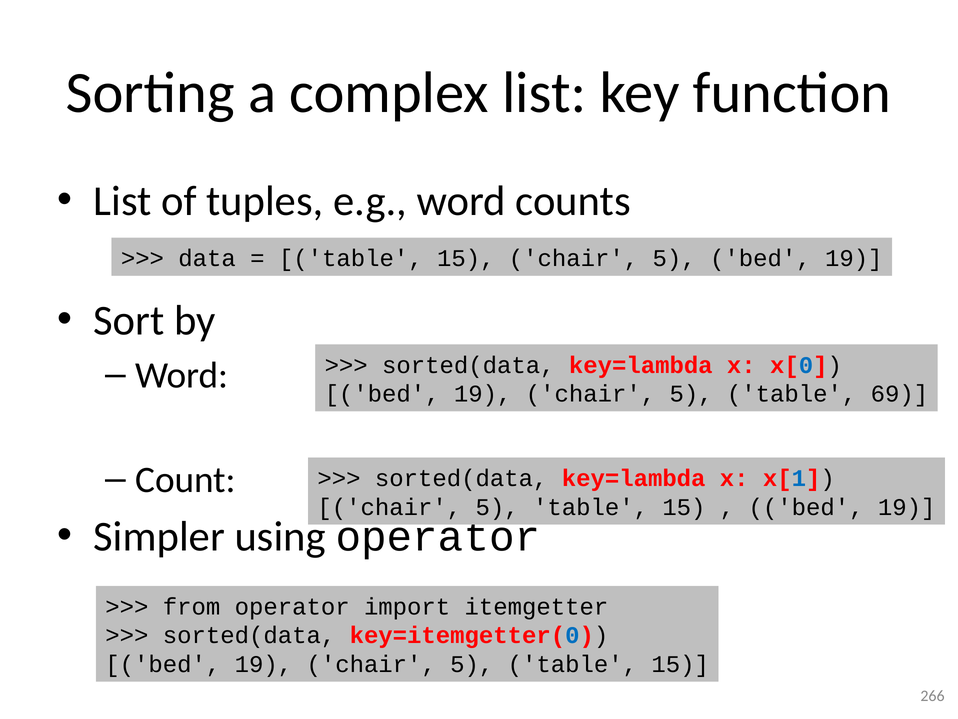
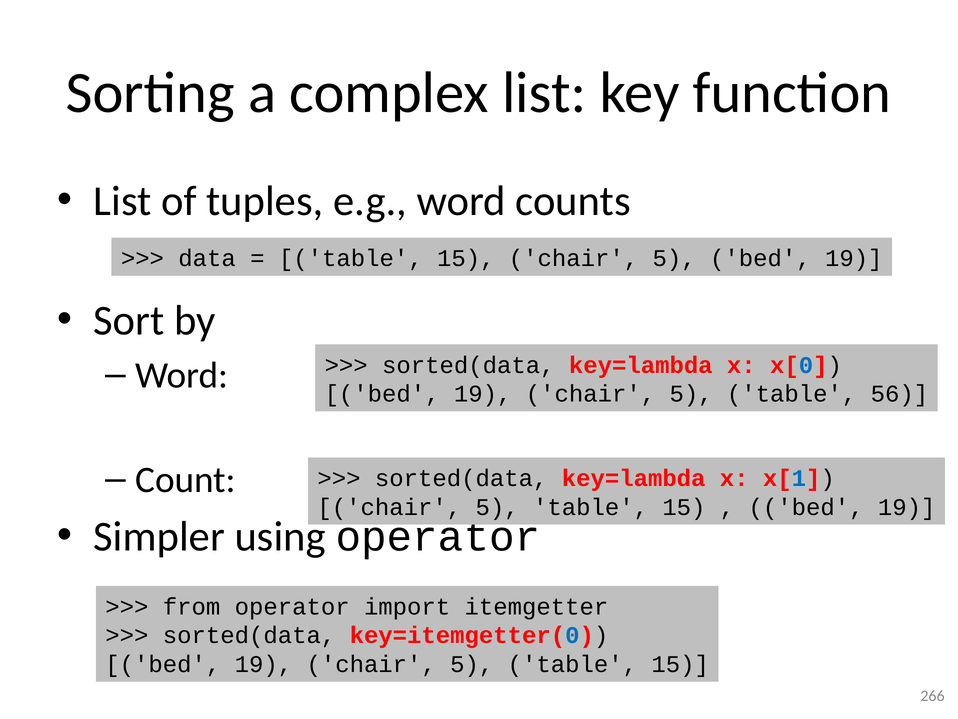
69: 69 -> 56 (899, 394)
